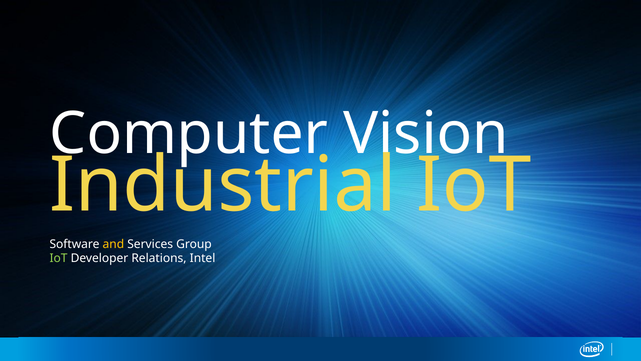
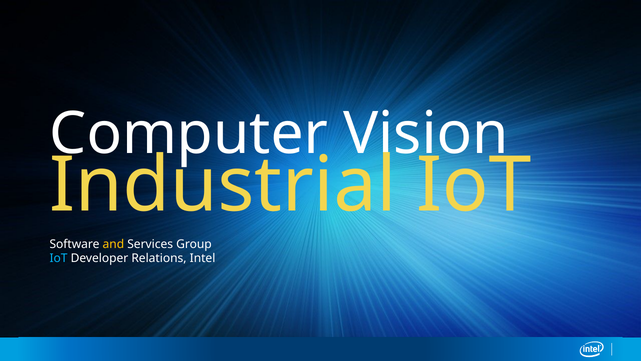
IoT colour: light green -> light blue (59, 258)
